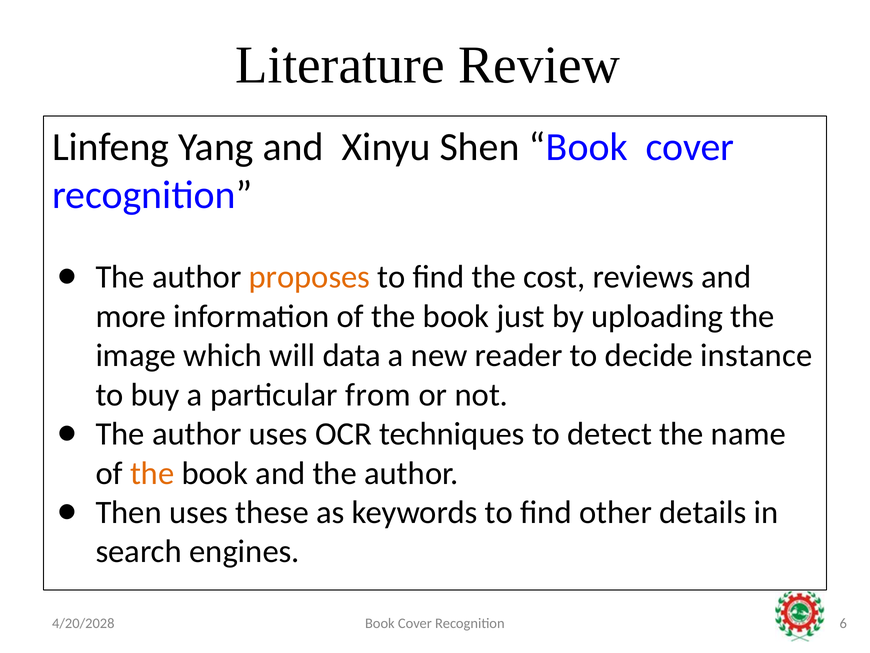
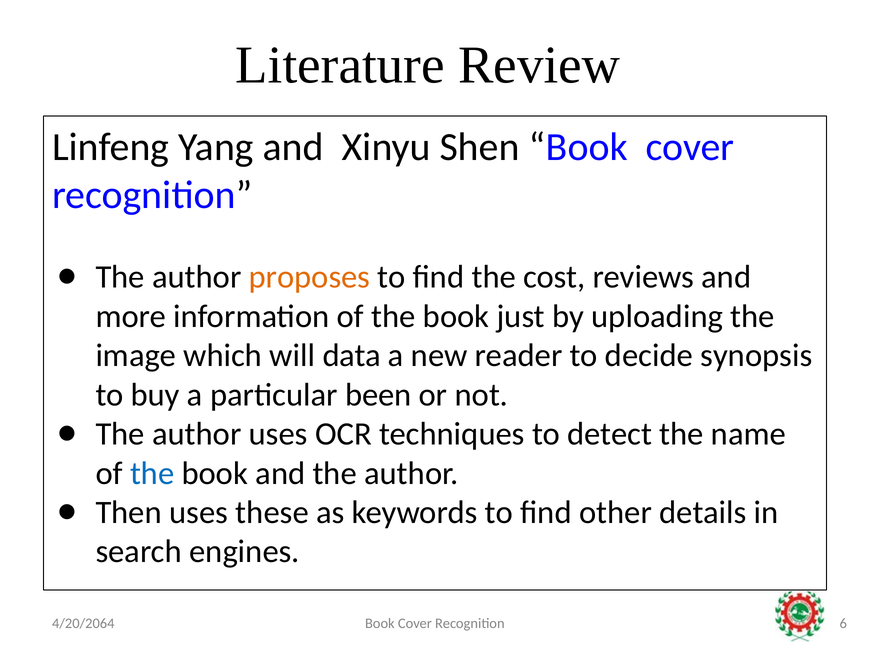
instance: instance -> synopsis (756, 355)
from: from -> been (378, 395)
the colour: orange -> blue (152, 473)
4/20/2028: 4/20/2028 -> 4/20/2064 (83, 623)
